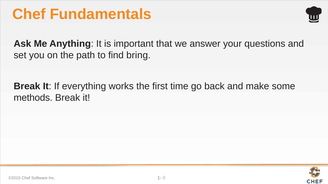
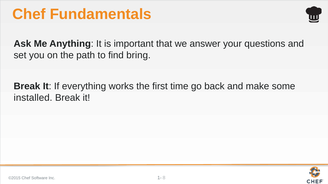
methods: methods -> installed (33, 98)
